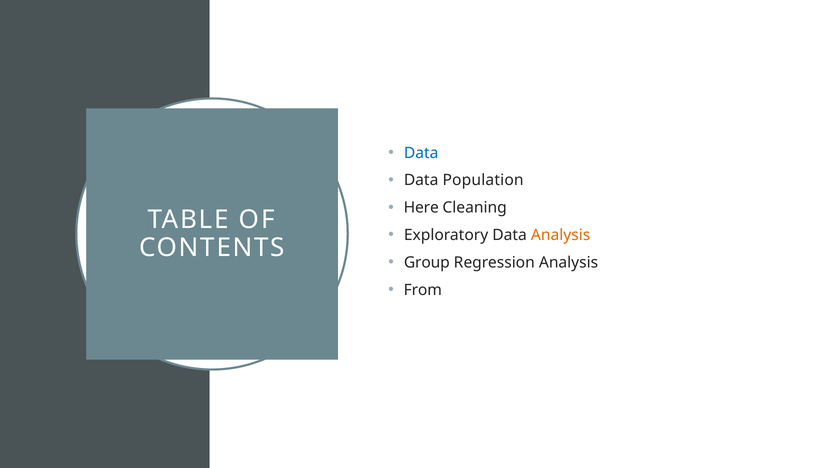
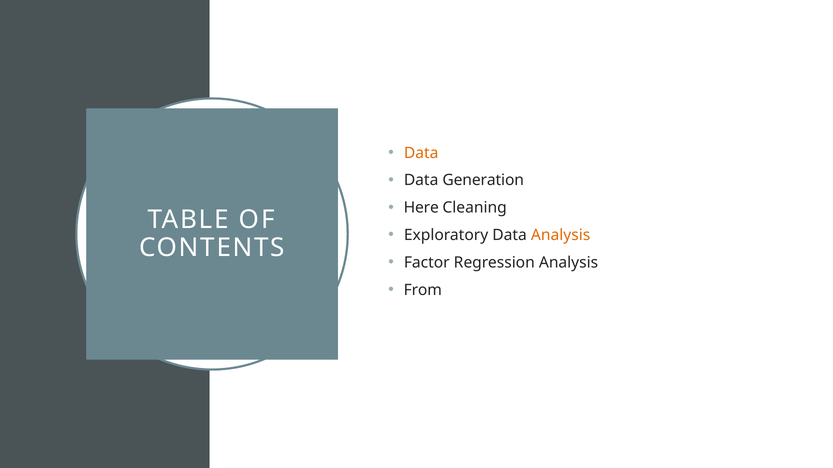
Data colour: blue -> orange (421, 153)
Population: Population -> Generation (483, 181)
Group: Group -> Factor (427, 263)
